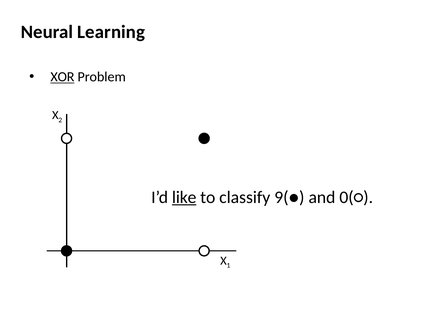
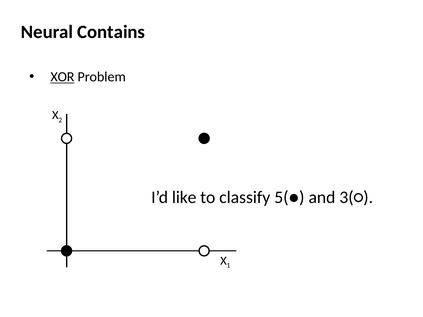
Learning: Learning -> Contains (111, 32)
like underline: present -> none (184, 197)
9(●: 9(● -> 5(● (289, 197)
0(○: 0(○ -> 3(○ (356, 197)
